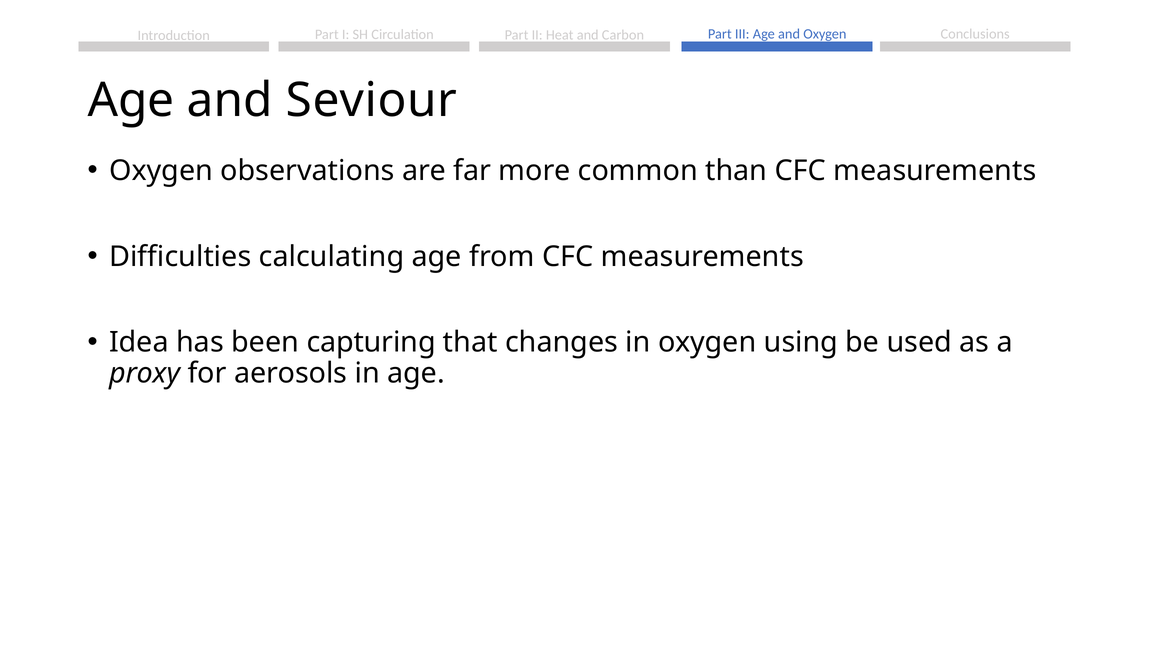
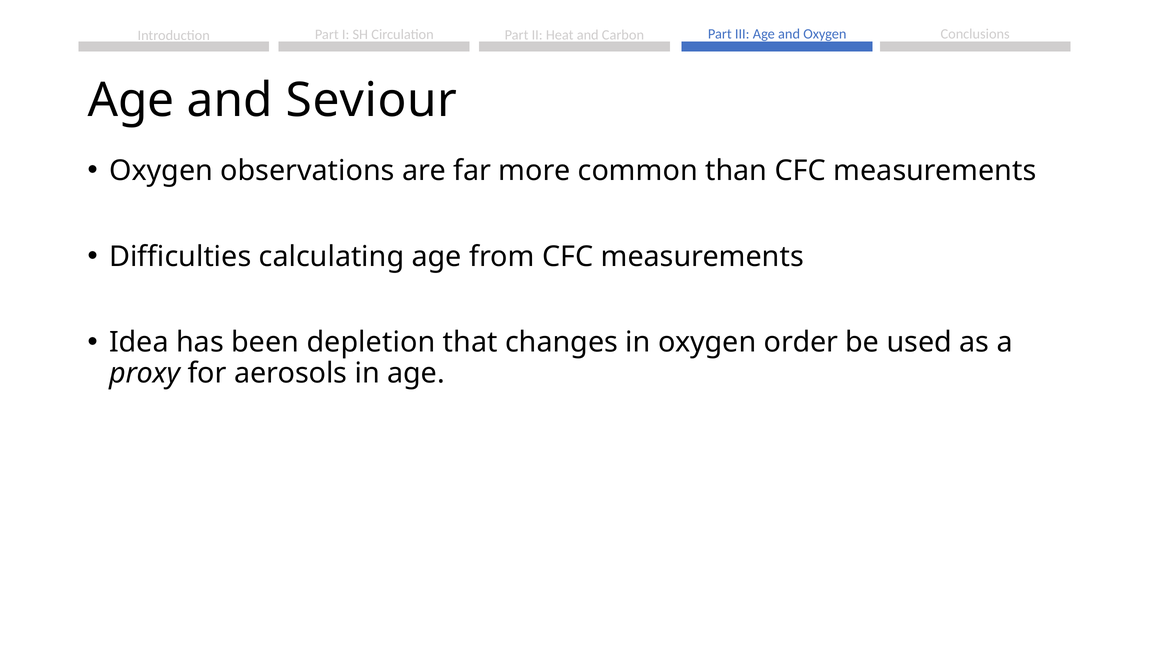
capturing: capturing -> depletion (371, 343)
using: using -> order (801, 343)
